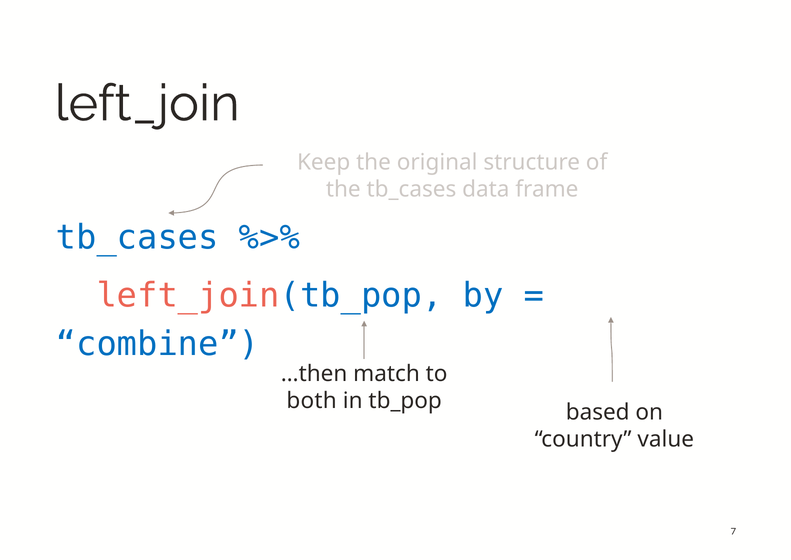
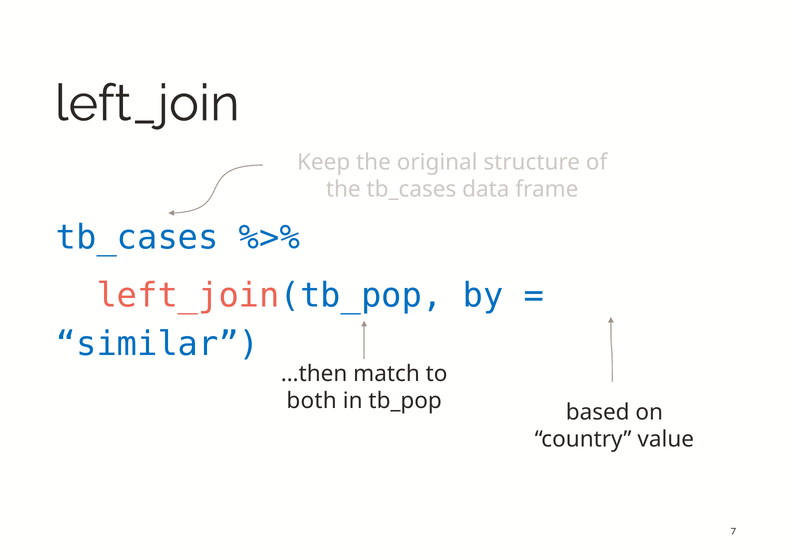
combine: combine -> similar (158, 344)
